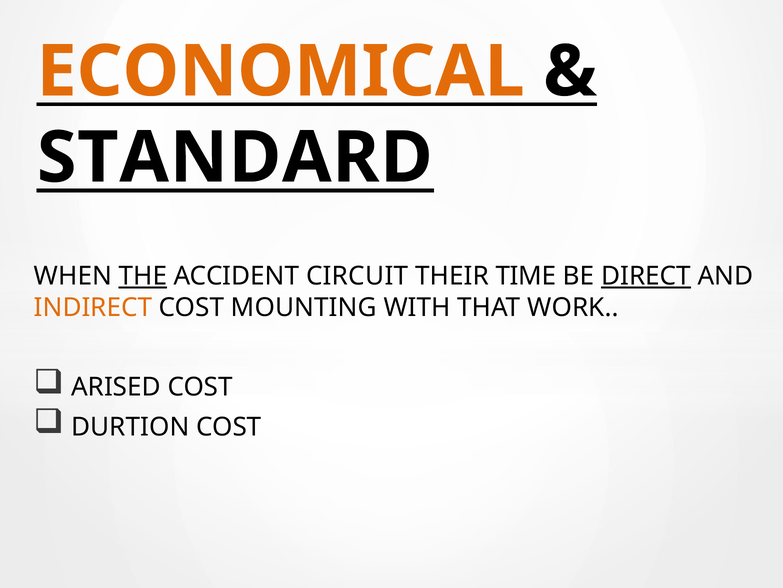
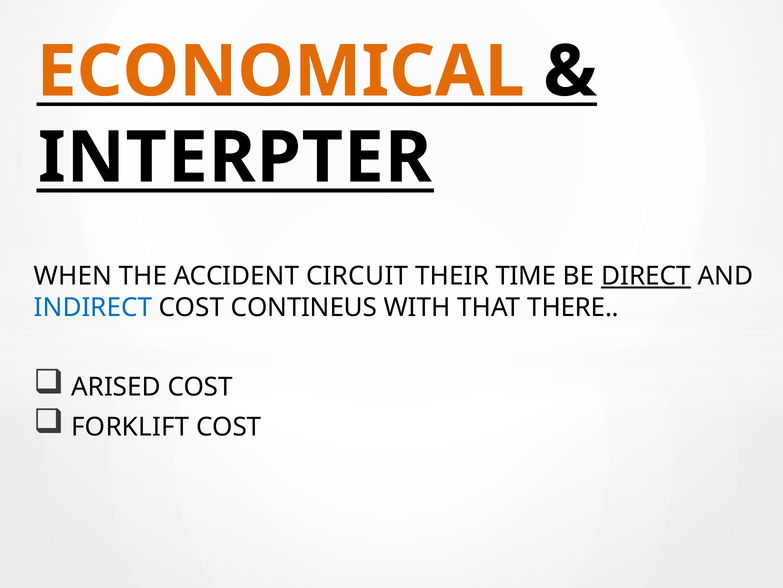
STANDARD: STANDARD -> INTERPTER (235, 158)
THE underline: present -> none (143, 276)
INDIRECT colour: orange -> blue (93, 307)
MOUNTING: MOUNTING -> CONTINEUS (304, 307)
WORK: WORK -> THERE (573, 307)
DURTION: DURTION -> FORKLIFT (130, 427)
